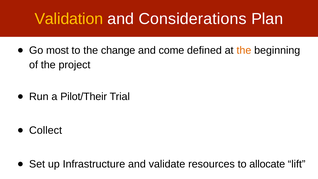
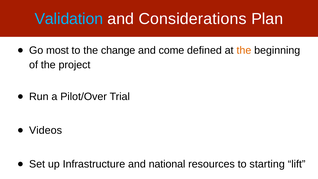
Validation colour: yellow -> light blue (69, 19)
Pilot/Their: Pilot/Their -> Pilot/Over (84, 97)
Collect: Collect -> Videos (46, 130)
validate: validate -> national (167, 164)
allocate: allocate -> starting (267, 164)
